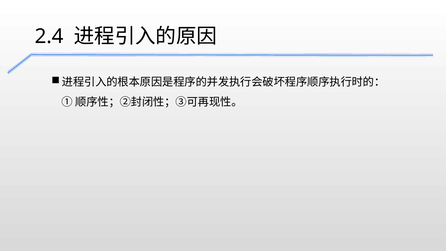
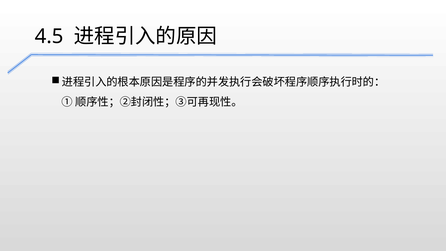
2.4: 2.4 -> 4.5 (49, 36)
